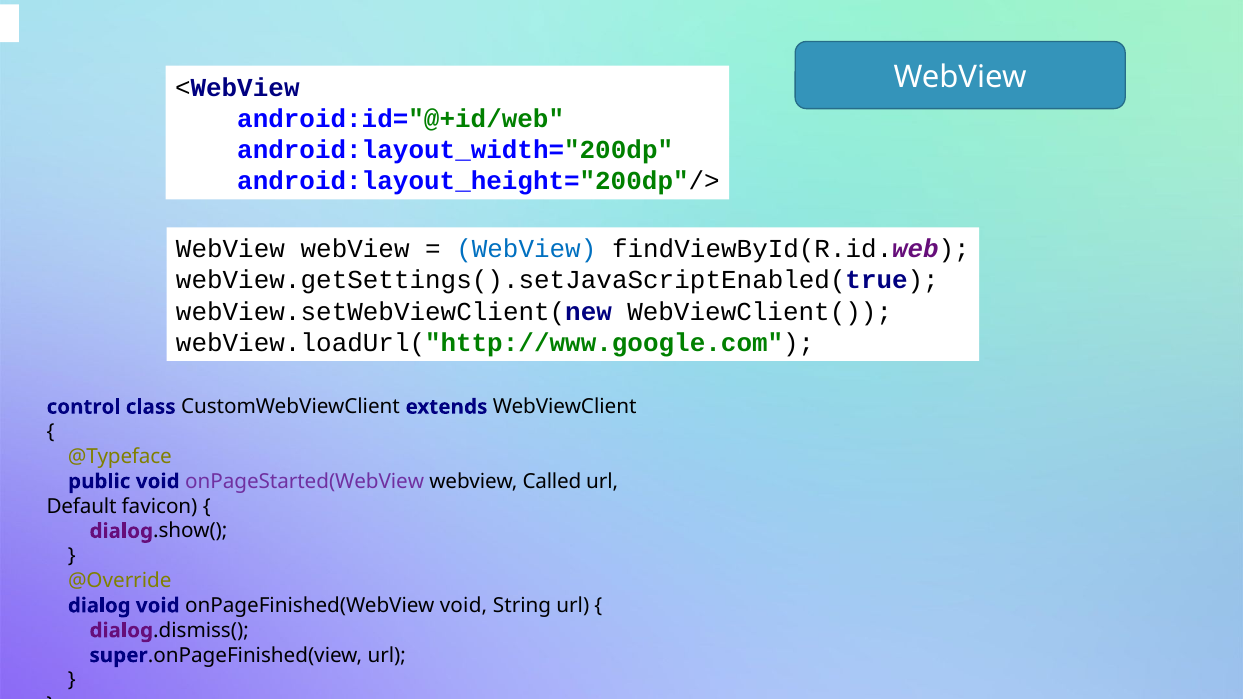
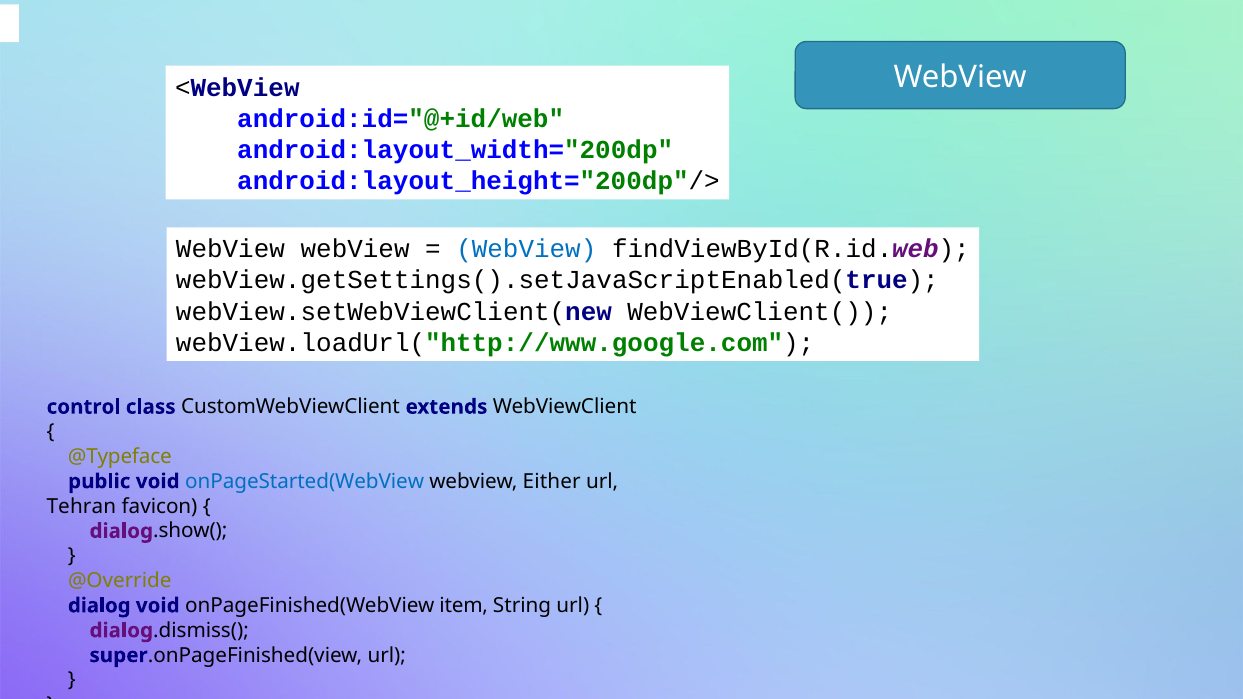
onPageStarted(WebView colour: purple -> blue (305, 482)
Called: Called -> Either (552, 482)
Default: Default -> Tehran (81, 506)
onPageFinished(WebView void: void -> item (464, 606)
